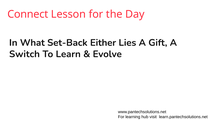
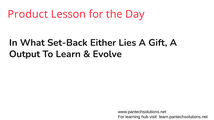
Connect: Connect -> Product (28, 14)
Switch: Switch -> Output (25, 54)
